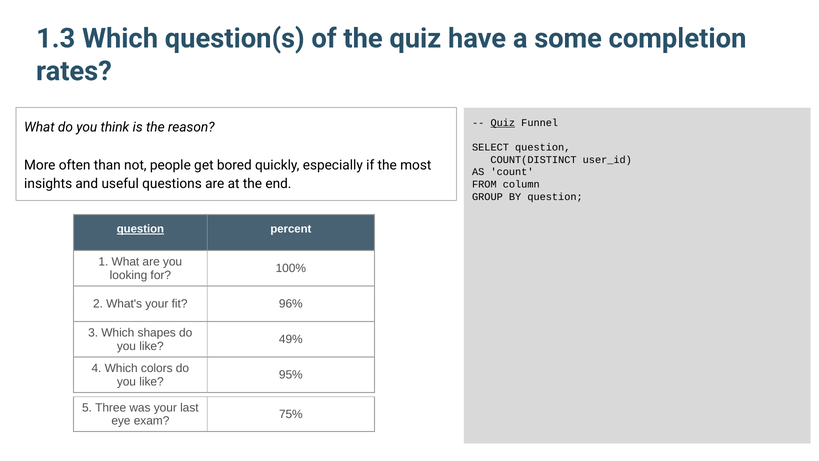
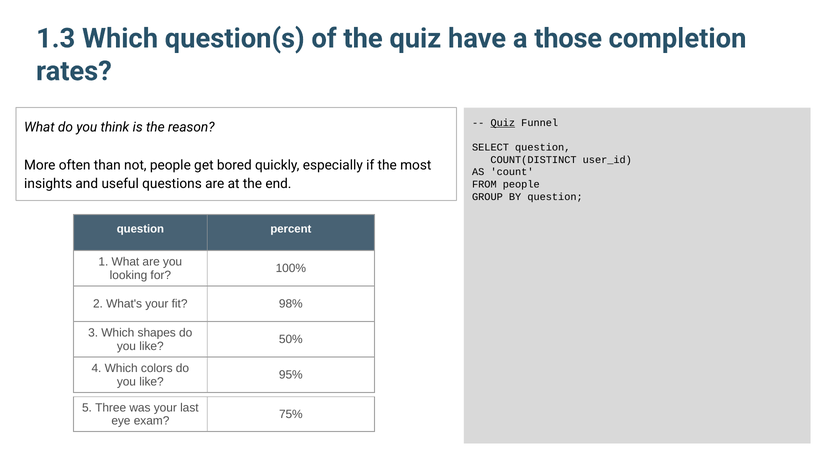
some: some -> those (568, 38)
FROM column: column -> people (521, 184)
question underline: present -> none (140, 229)
96%: 96% -> 98% (291, 304)
49%: 49% -> 50% (291, 339)
